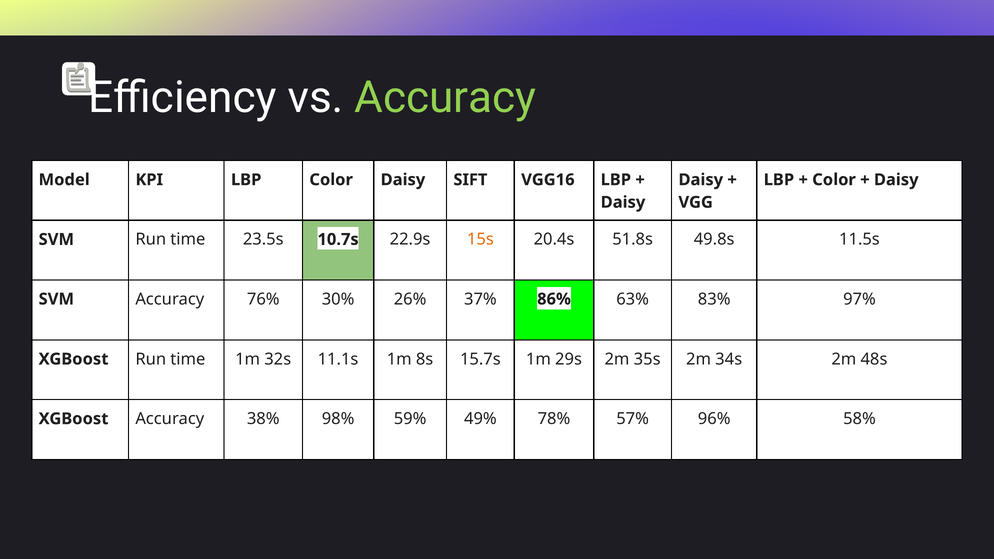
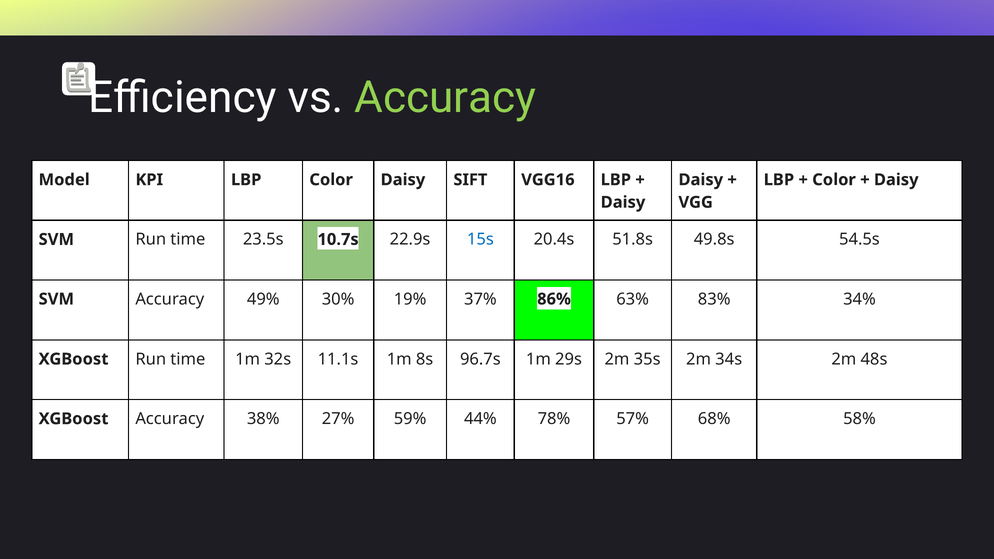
15s colour: orange -> blue (480, 239)
11.5s: 11.5s -> 54.5s (859, 239)
76%: 76% -> 49% (263, 299)
26%: 26% -> 19% (410, 299)
97%: 97% -> 34% (859, 299)
15.7s: 15.7s -> 96.7s (480, 359)
98%: 98% -> 27% (338, 419)
49%: 49% -> 44% (480, 419)
96%: 96% -> 68% (714, 419)
